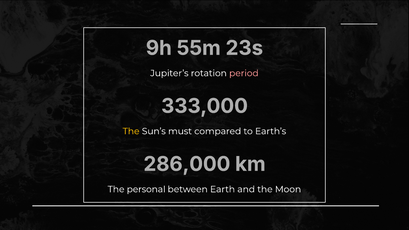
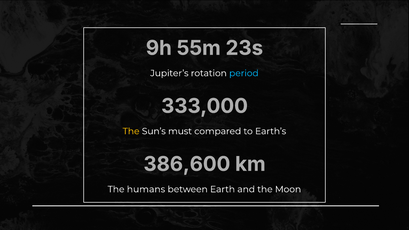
period colour: pink -> light blue (244, 73)
286,000: 286,000 -> 386,600 (187, 164)
personal: personal -> humans (146, 189)
